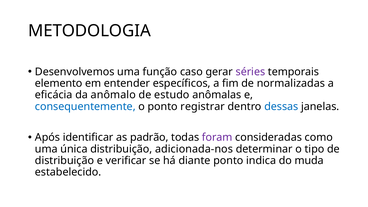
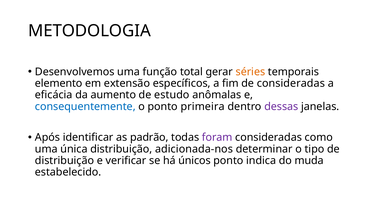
caso: caso -> total (191, 72)
séries colour: purple -> orange (250, 72)
entender: entender -> extensão (127, 83)
de normalizadas: normalizadas -> consideradas (291, 83)
anômalo: anômalo -> aumento (113, 95)
registrar: registrar -> primeira (203, 107)
dessas colour: blue -> purple (281, 107)
diante: diante -> únicos (195, 161)
